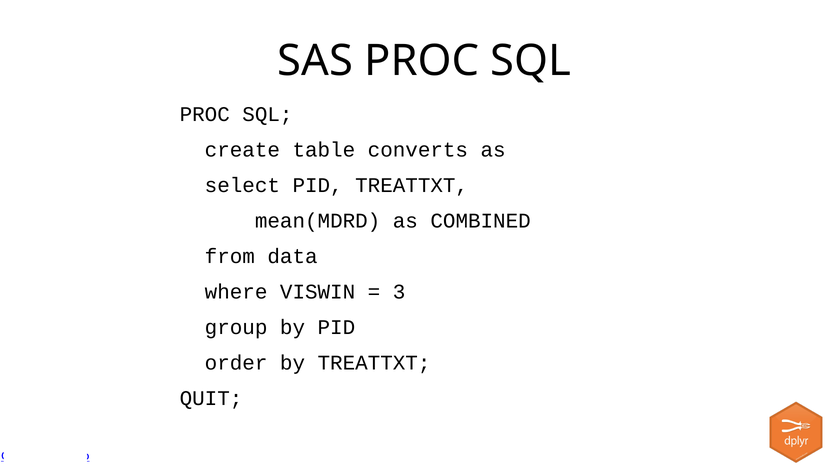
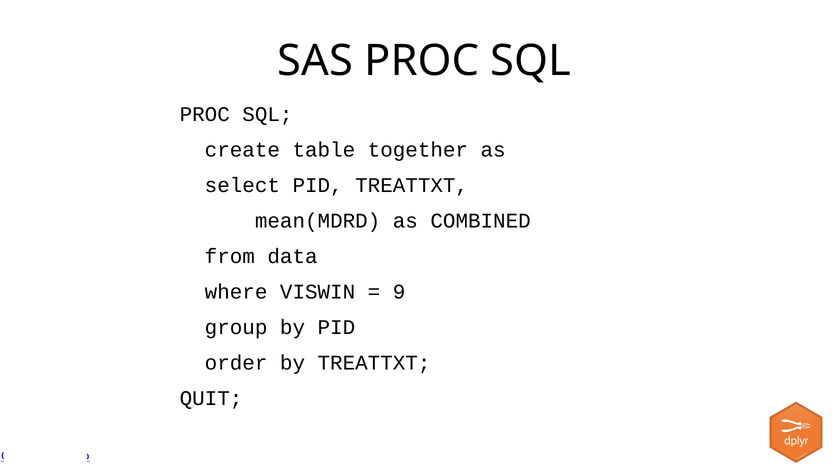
converts: converts -> together (418, 150)
3: 3 -> 9 (399, 292)
